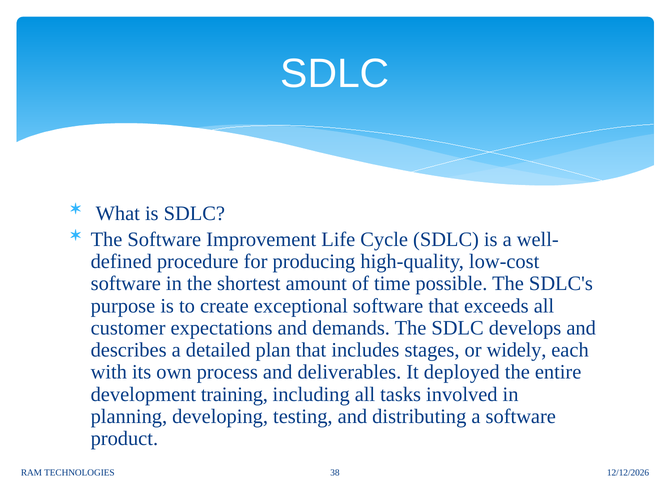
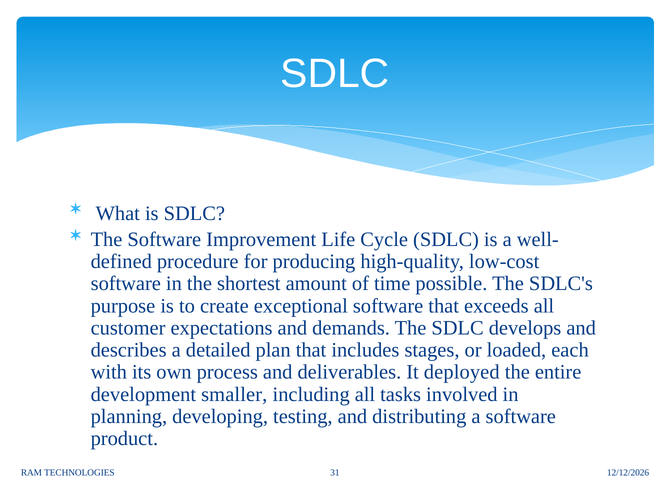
widely: widely -> loaded (516, 350)
training: training -> smaller (234, 394)
38: 38 -> 31 (335, 472)
